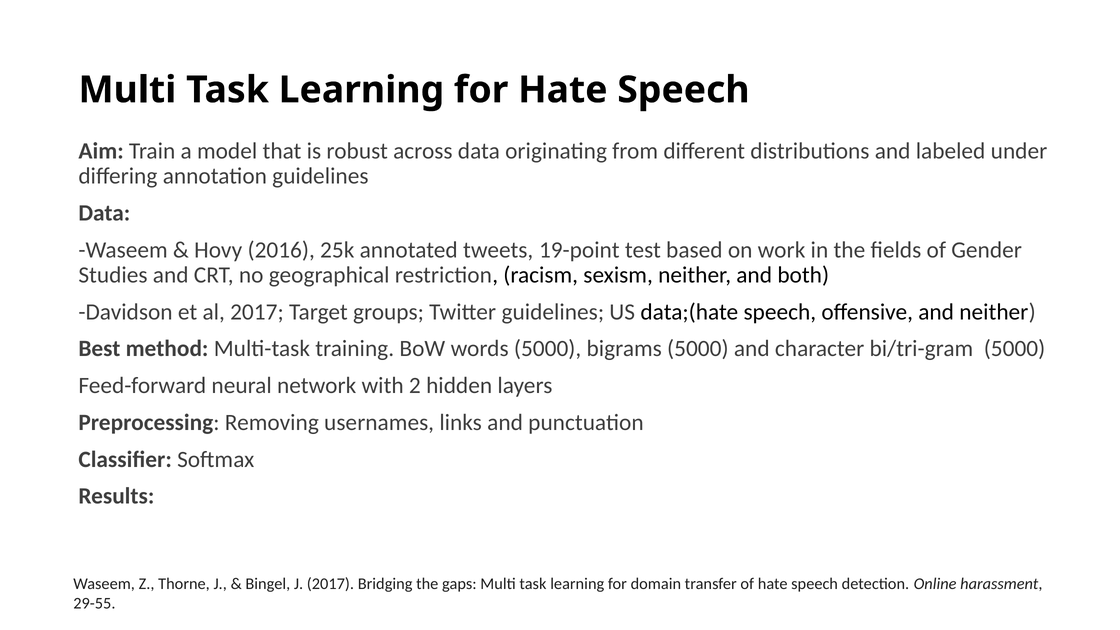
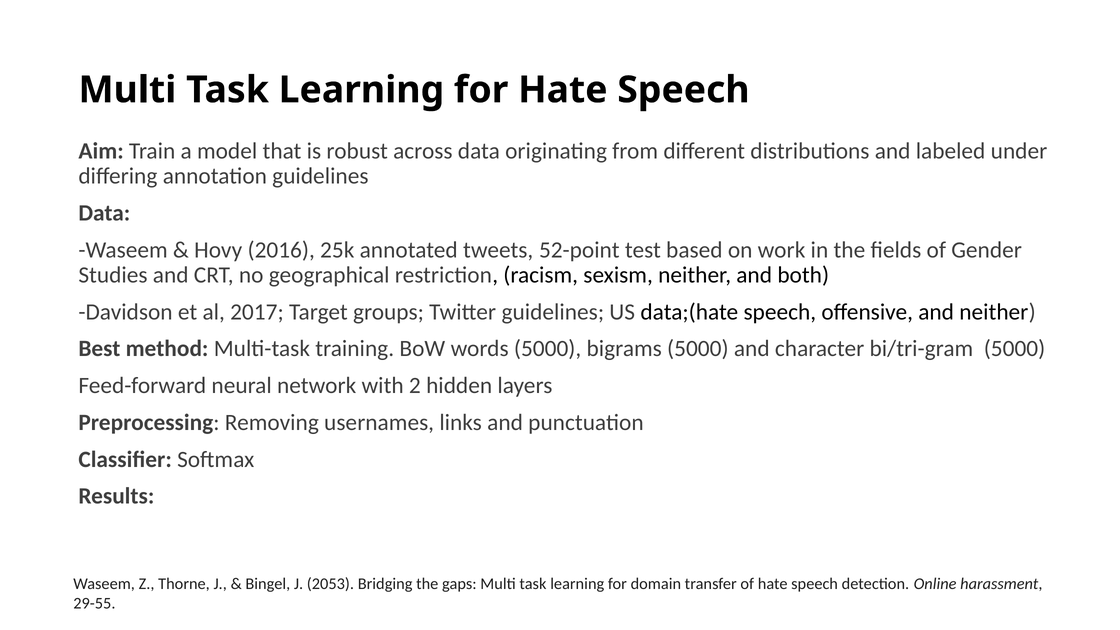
19-point: 19-point -> 52-point (579, 250)
J 2017: 2017 -> 2053 (330, 584)
